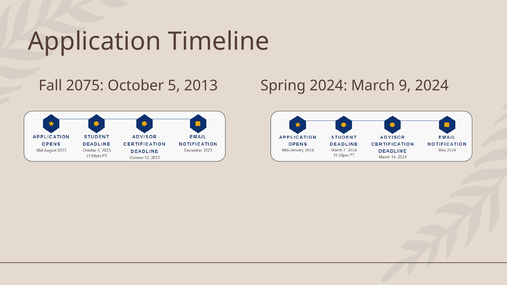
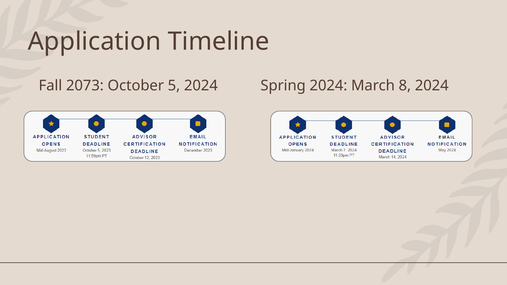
2075: 2075 -> 2073 (85, 86)
5 2013: 2013 -> 2024 (201, 86)
9: 9 -> 8 (405, 86)
